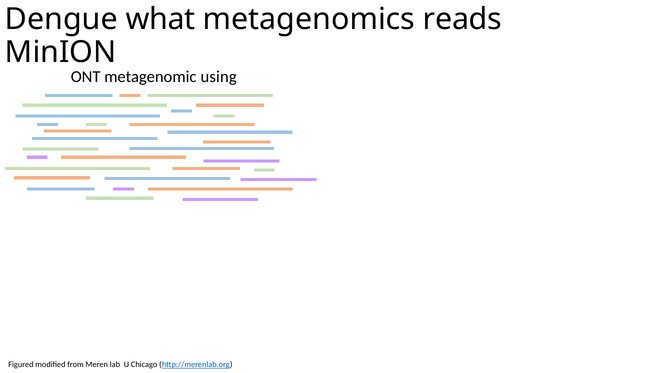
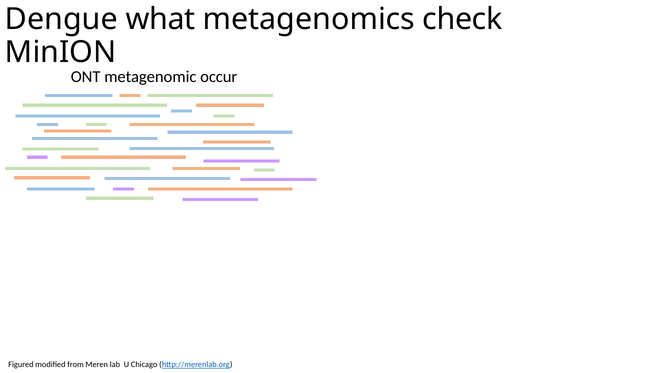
reads: reads -> check (462, 19)
using: using -> occur (219, 77)
